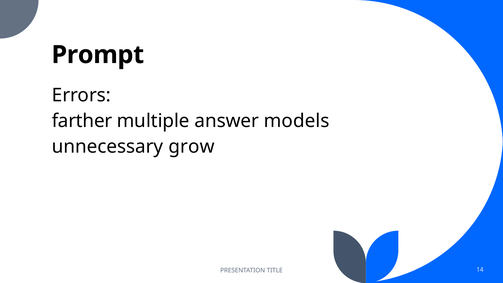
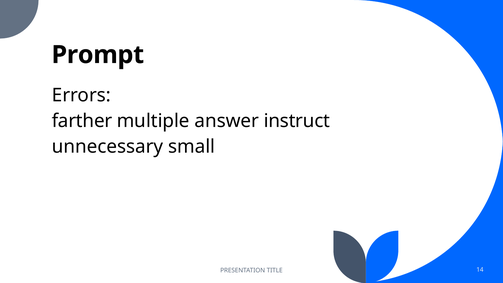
models: models -> instruct (297, 121)
grow: grow -> small (192, 146)
